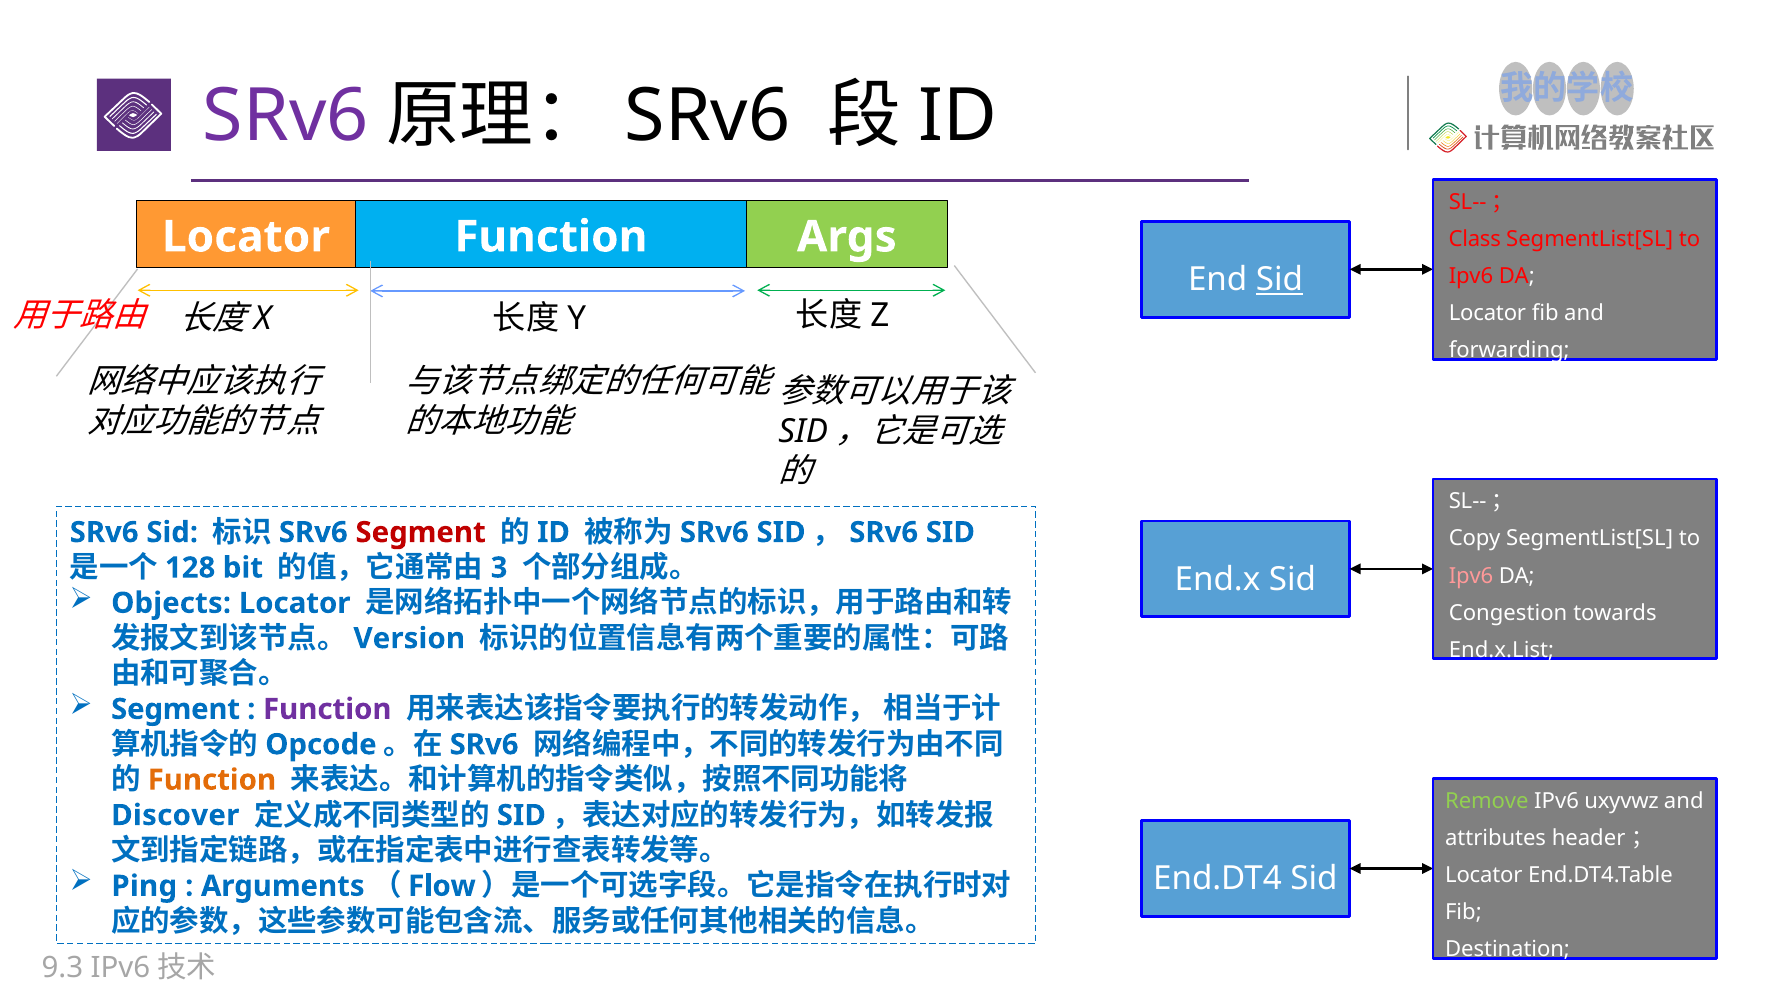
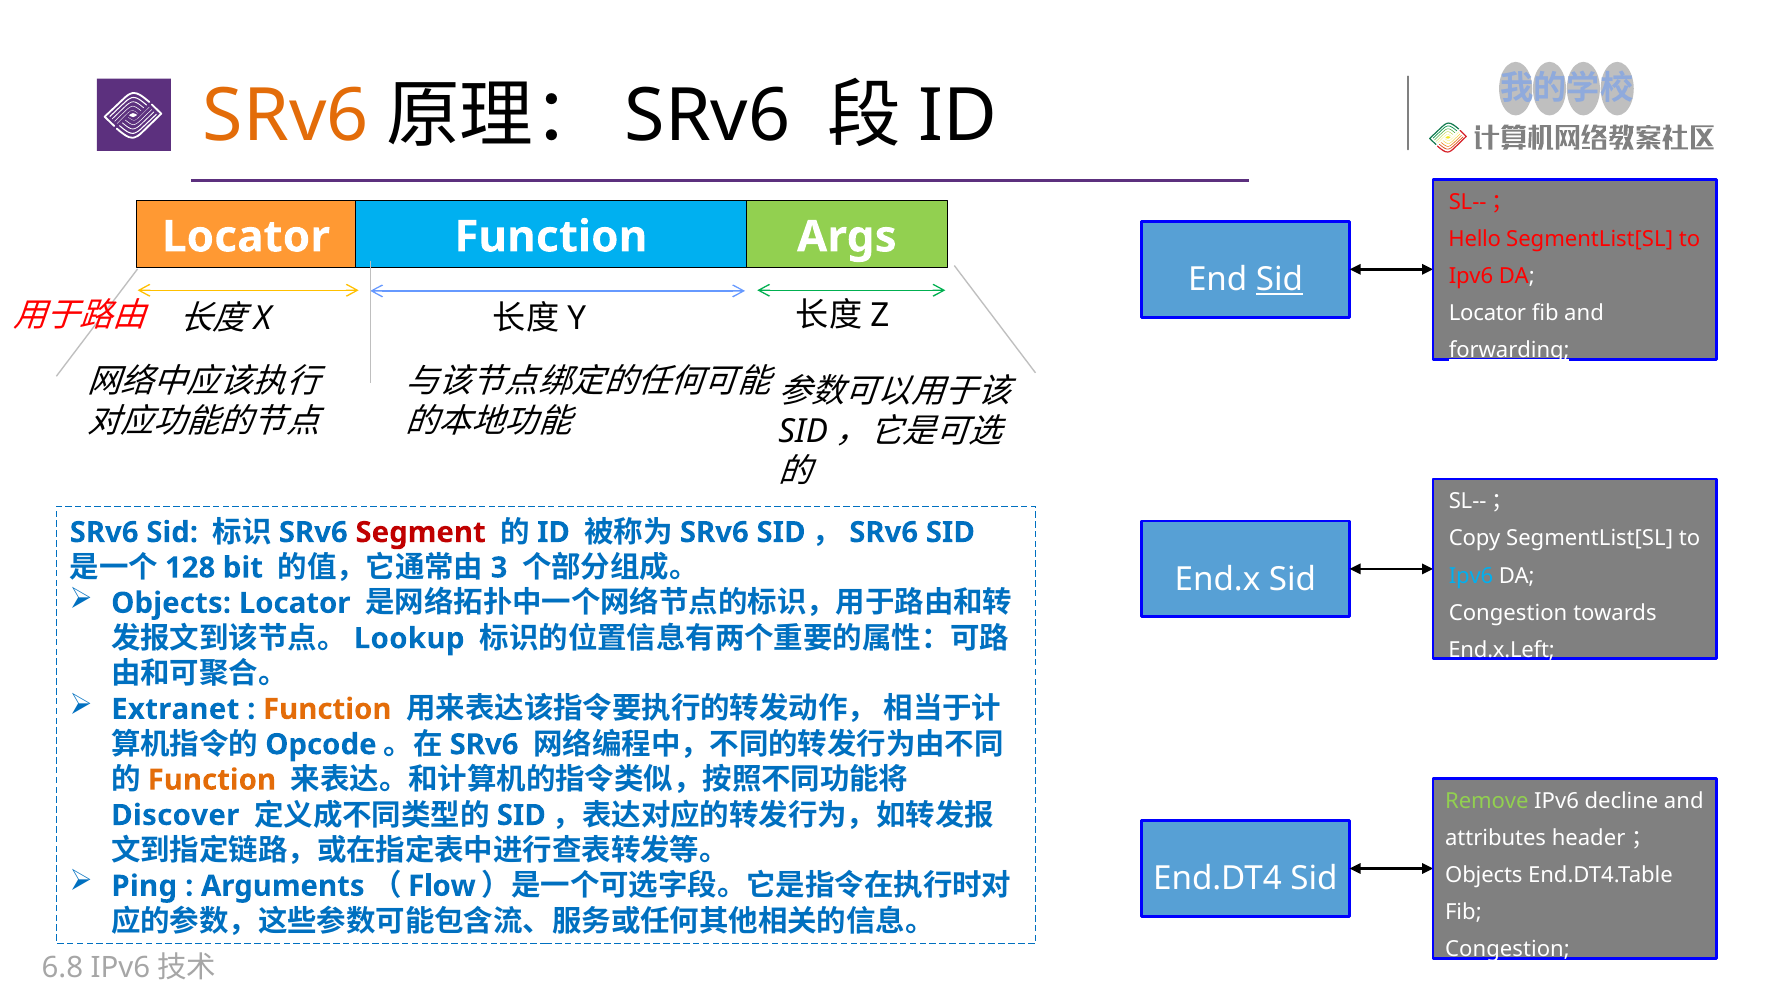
SRv6 colour: purple -> orange (286, 116)
Class: Class -> Hello (1475, 239)
forwarding underline: none -> present (1509, 350)
Ipv6 colour: pink -> light blue (1471, 576)
Version: Version -> Lookup (409, 639)
End.x.List: End.x.List -> End.x.Left (1502, 650)
Segment: Segment -> Extranet (175, 709)
Function colour: purple -> orange (327, 709)
uxyvwz: uxyvwz -> decline (1622, 801)
Locator: Locator -> Objects (1484, 875)
Destination: Destination -> Congestion (1507, 950)
9.3: 9.3 -> 6.8 (62, 968)
